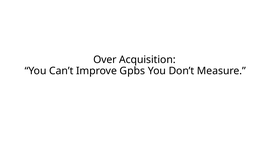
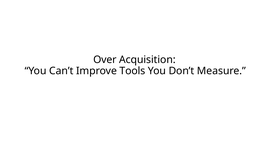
Gpbs: Gpbs -> Tools (132, 71)
